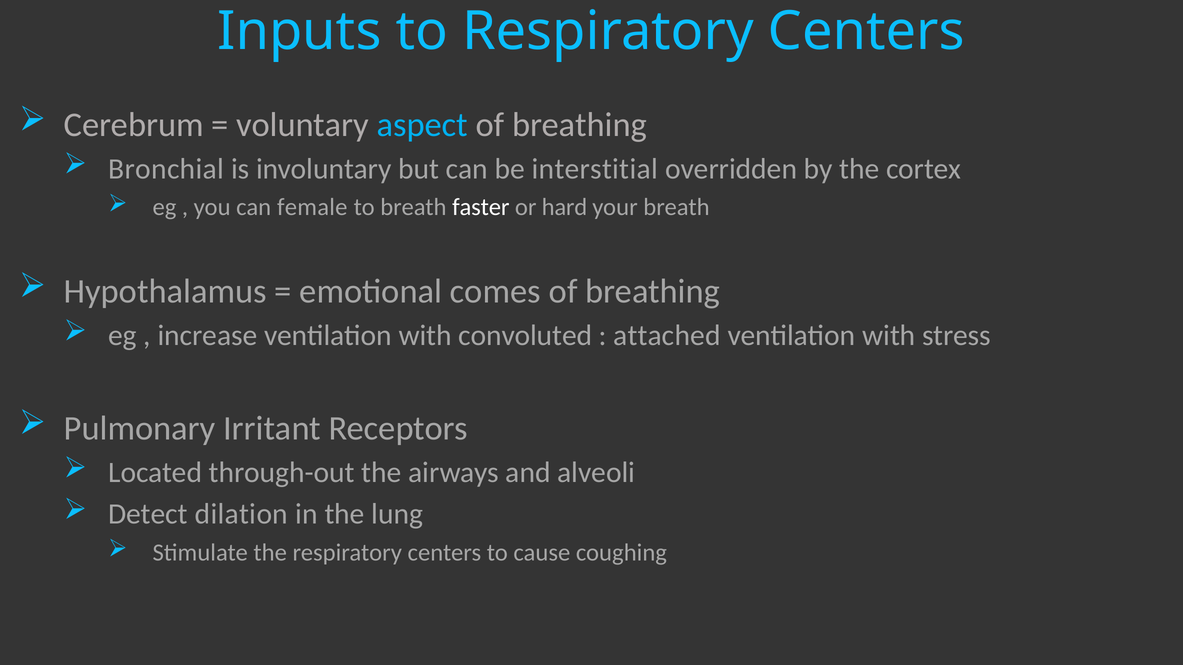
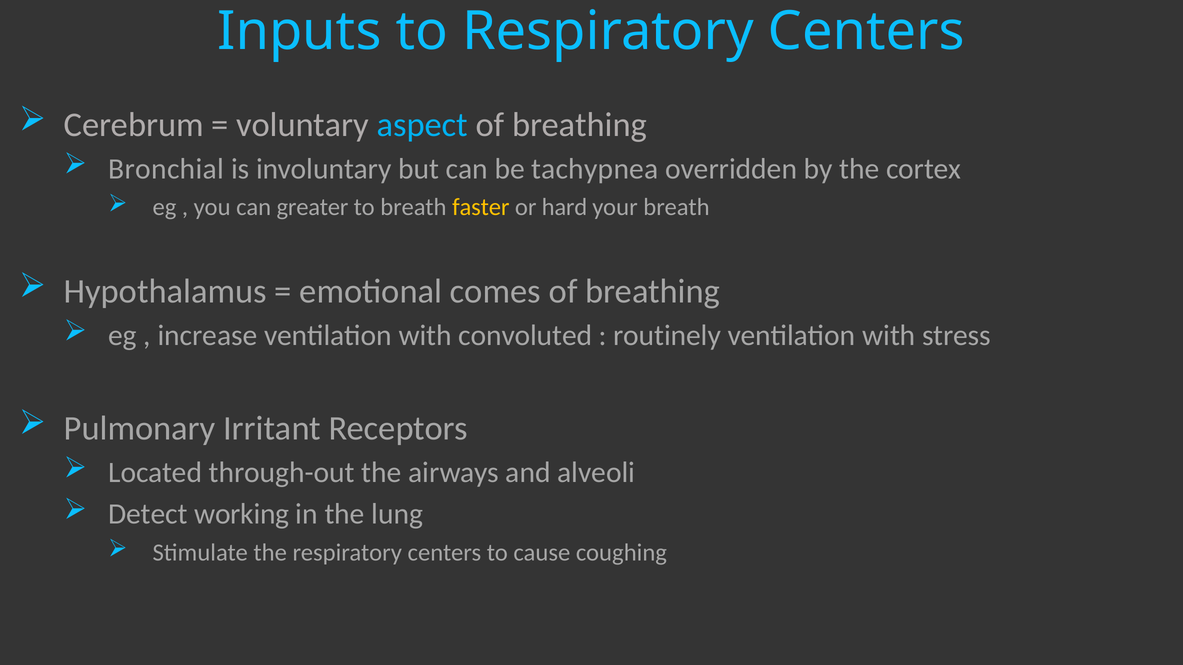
interstitial: interstitial -> tachypnea (595, 169)
female: female -> greater (313, 207)
faster colour: white -> yellow (481, 207)
attached: attached -> routinely (667, 336)
dilation: dilation -> working (242, 515)
